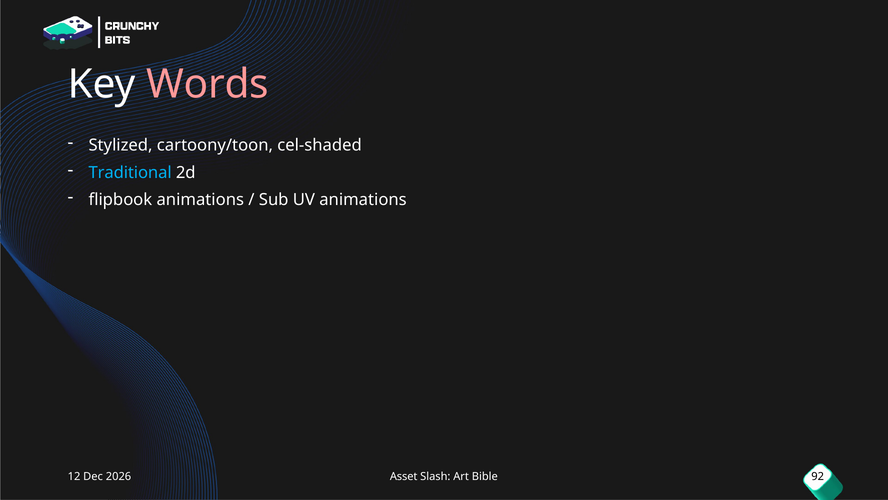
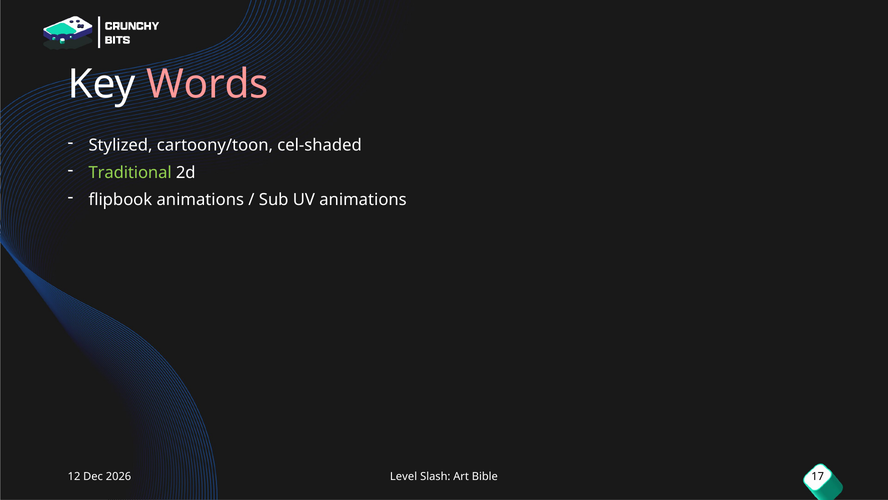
Traditional colour: light blue -> light green (130, 172)
Asset: Asset -> Level (404, 476)
92: 92 -> 17 (818, 476)
